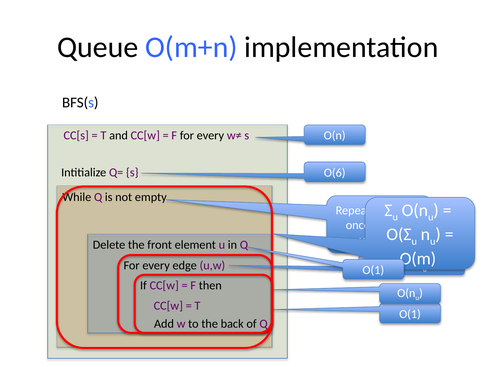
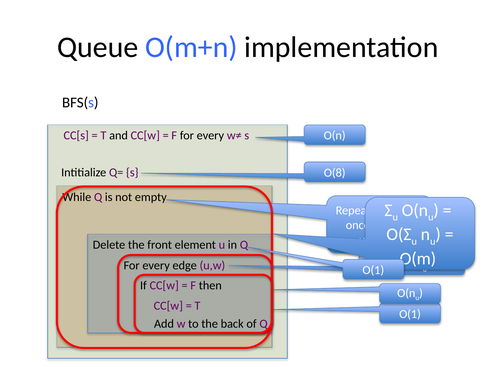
O(6: O(6 -> O(8 (335, 173)
